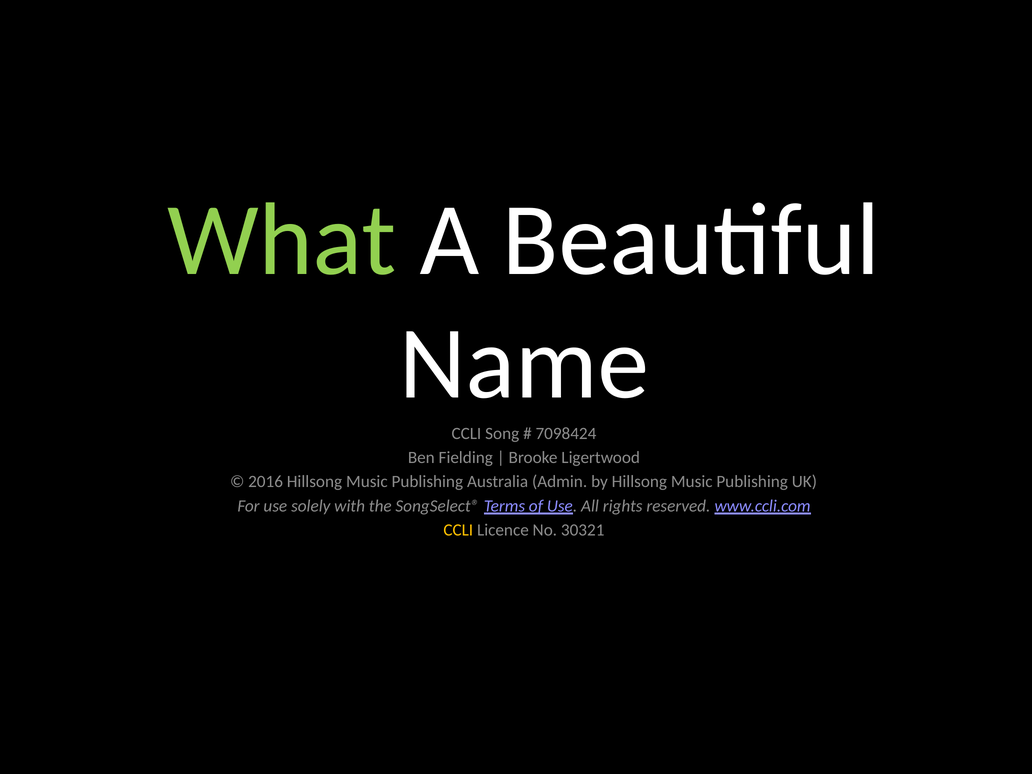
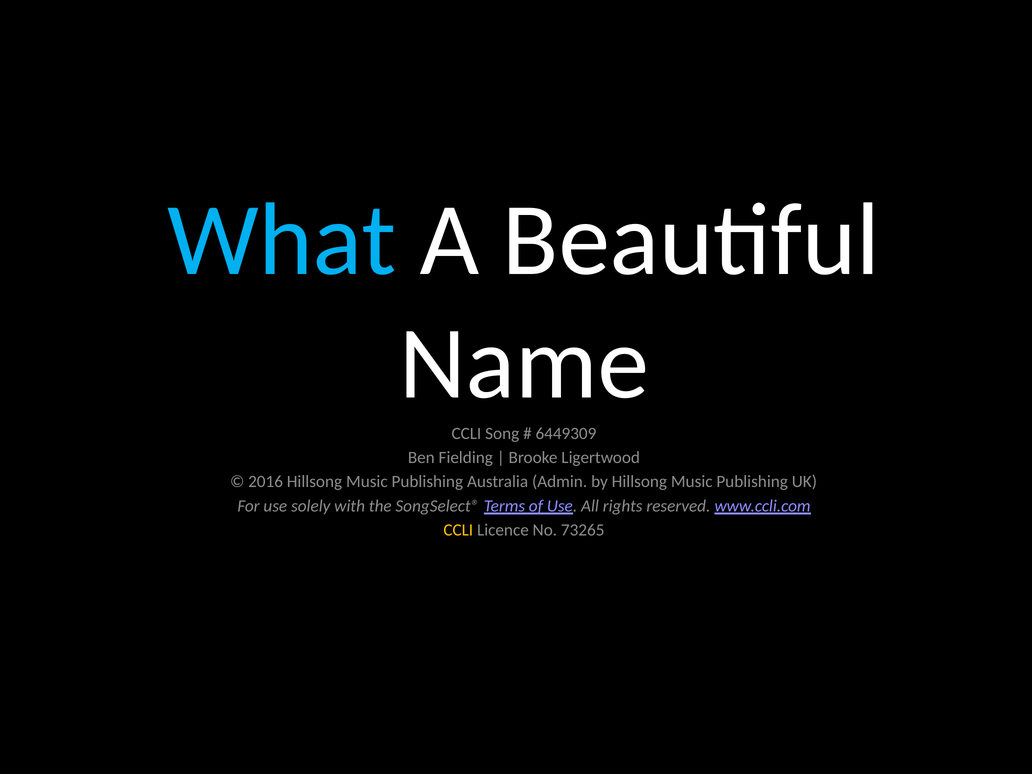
What colour: light green -> light blue (282, 240)
7098424: 7098424 -> 6449309 (566, 434)
30321: 30321 -> 73265 (583, 530)
